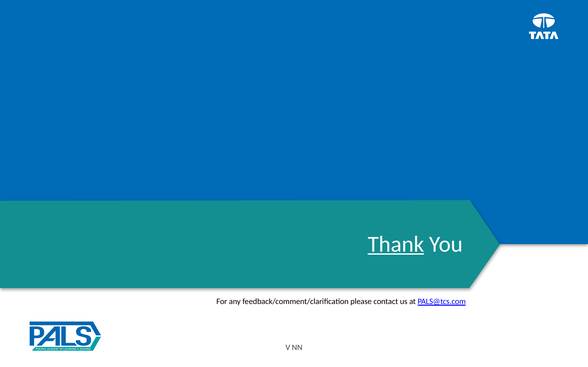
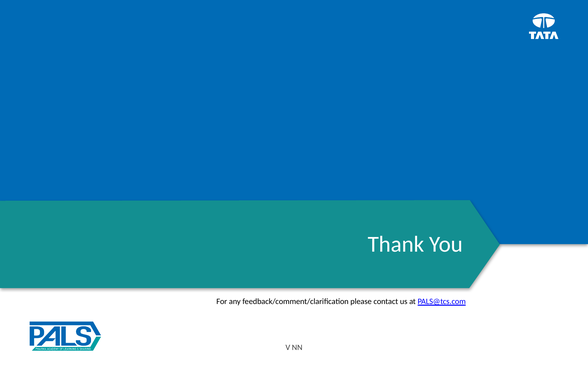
Thank underline: present -> none (396, 245)
